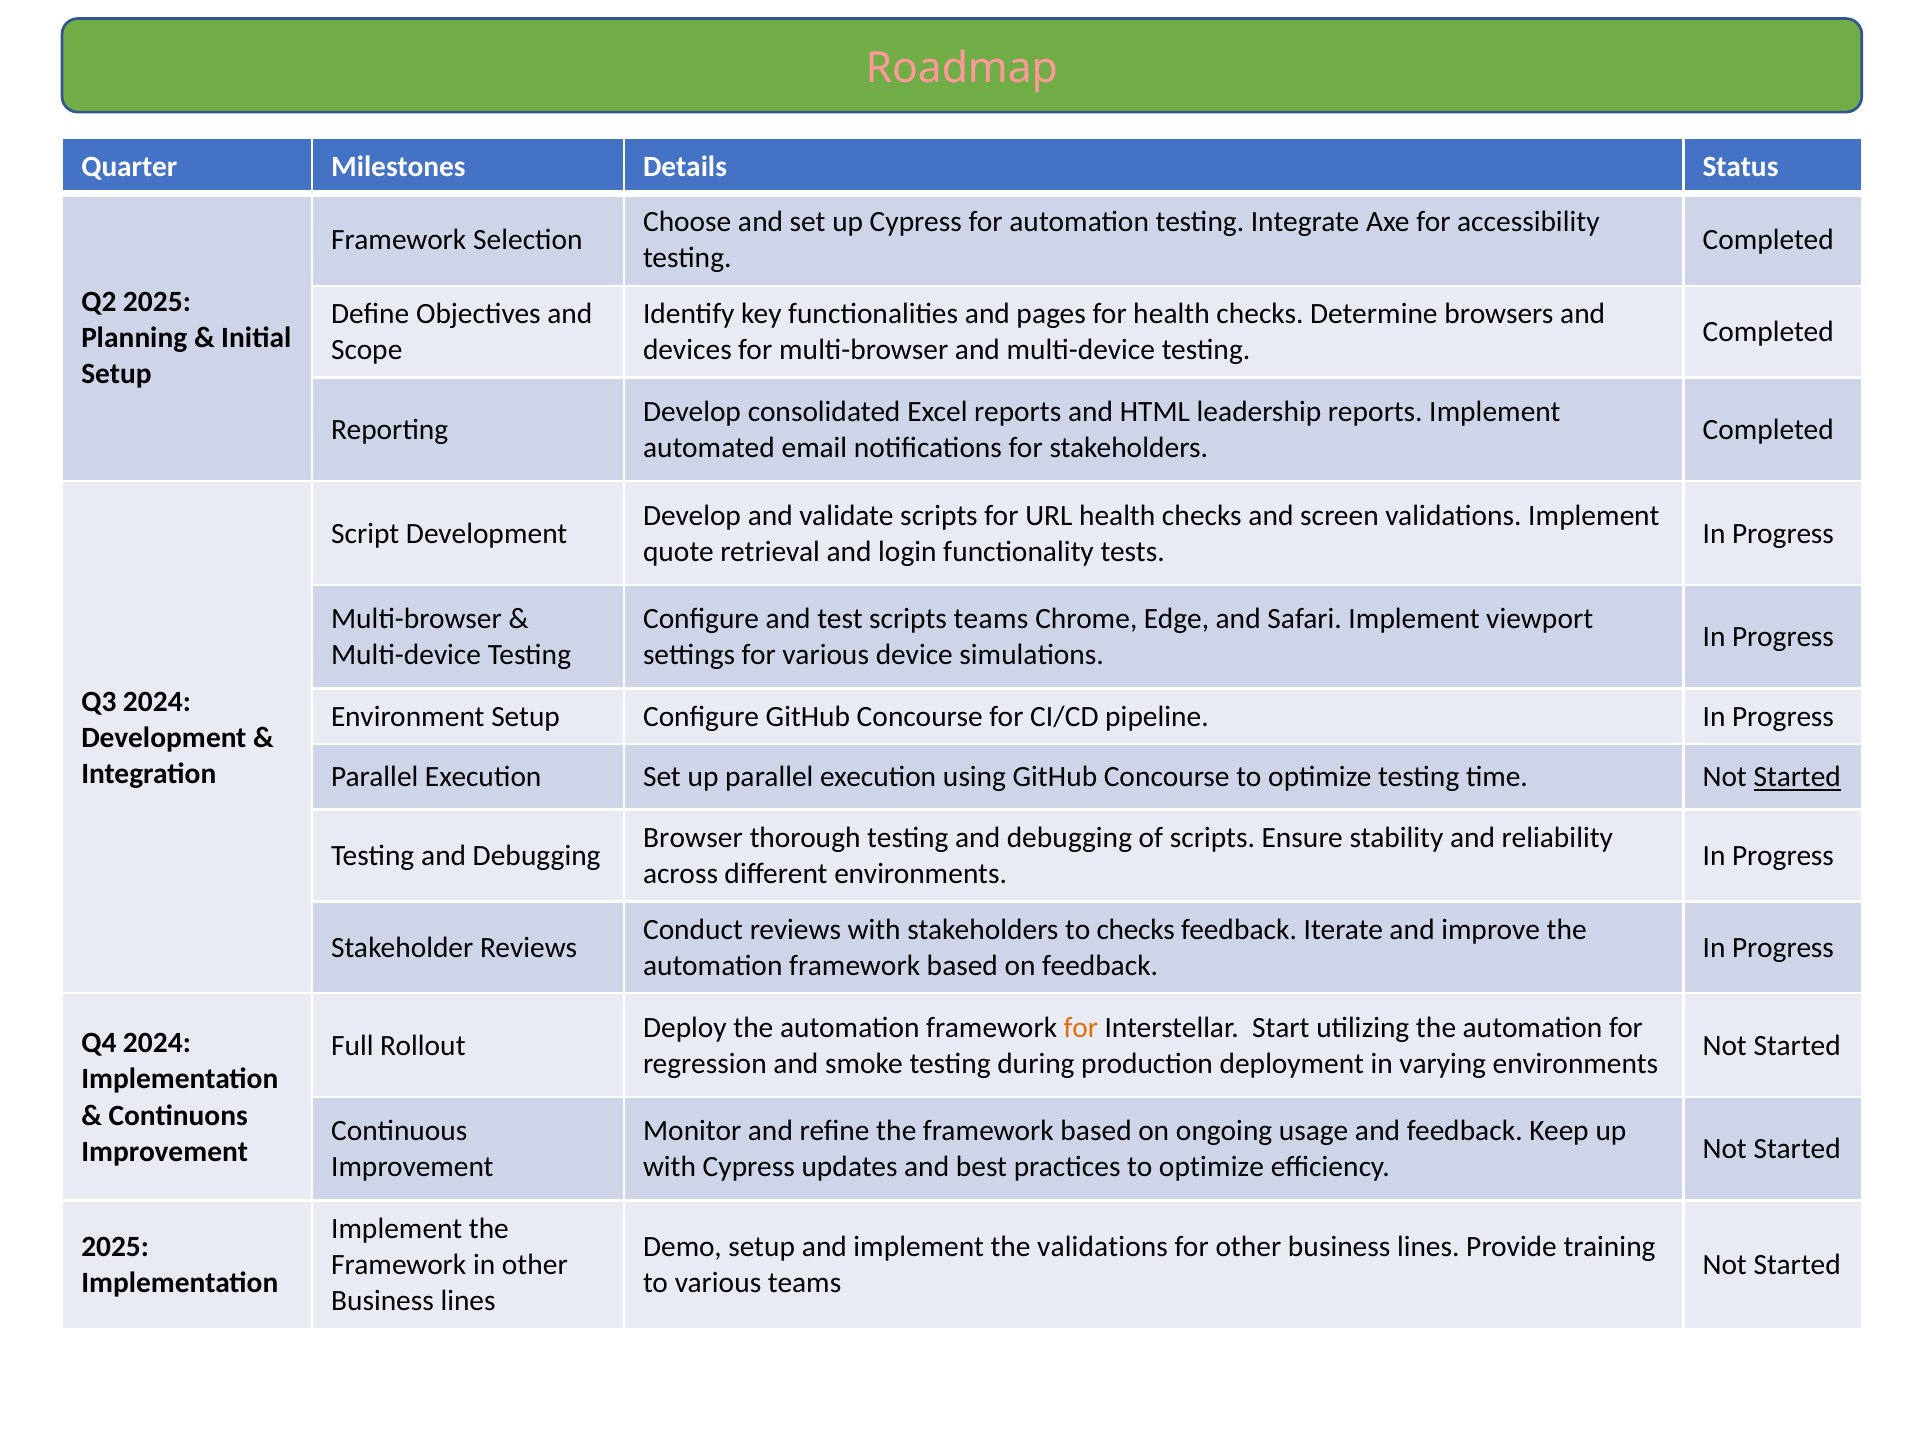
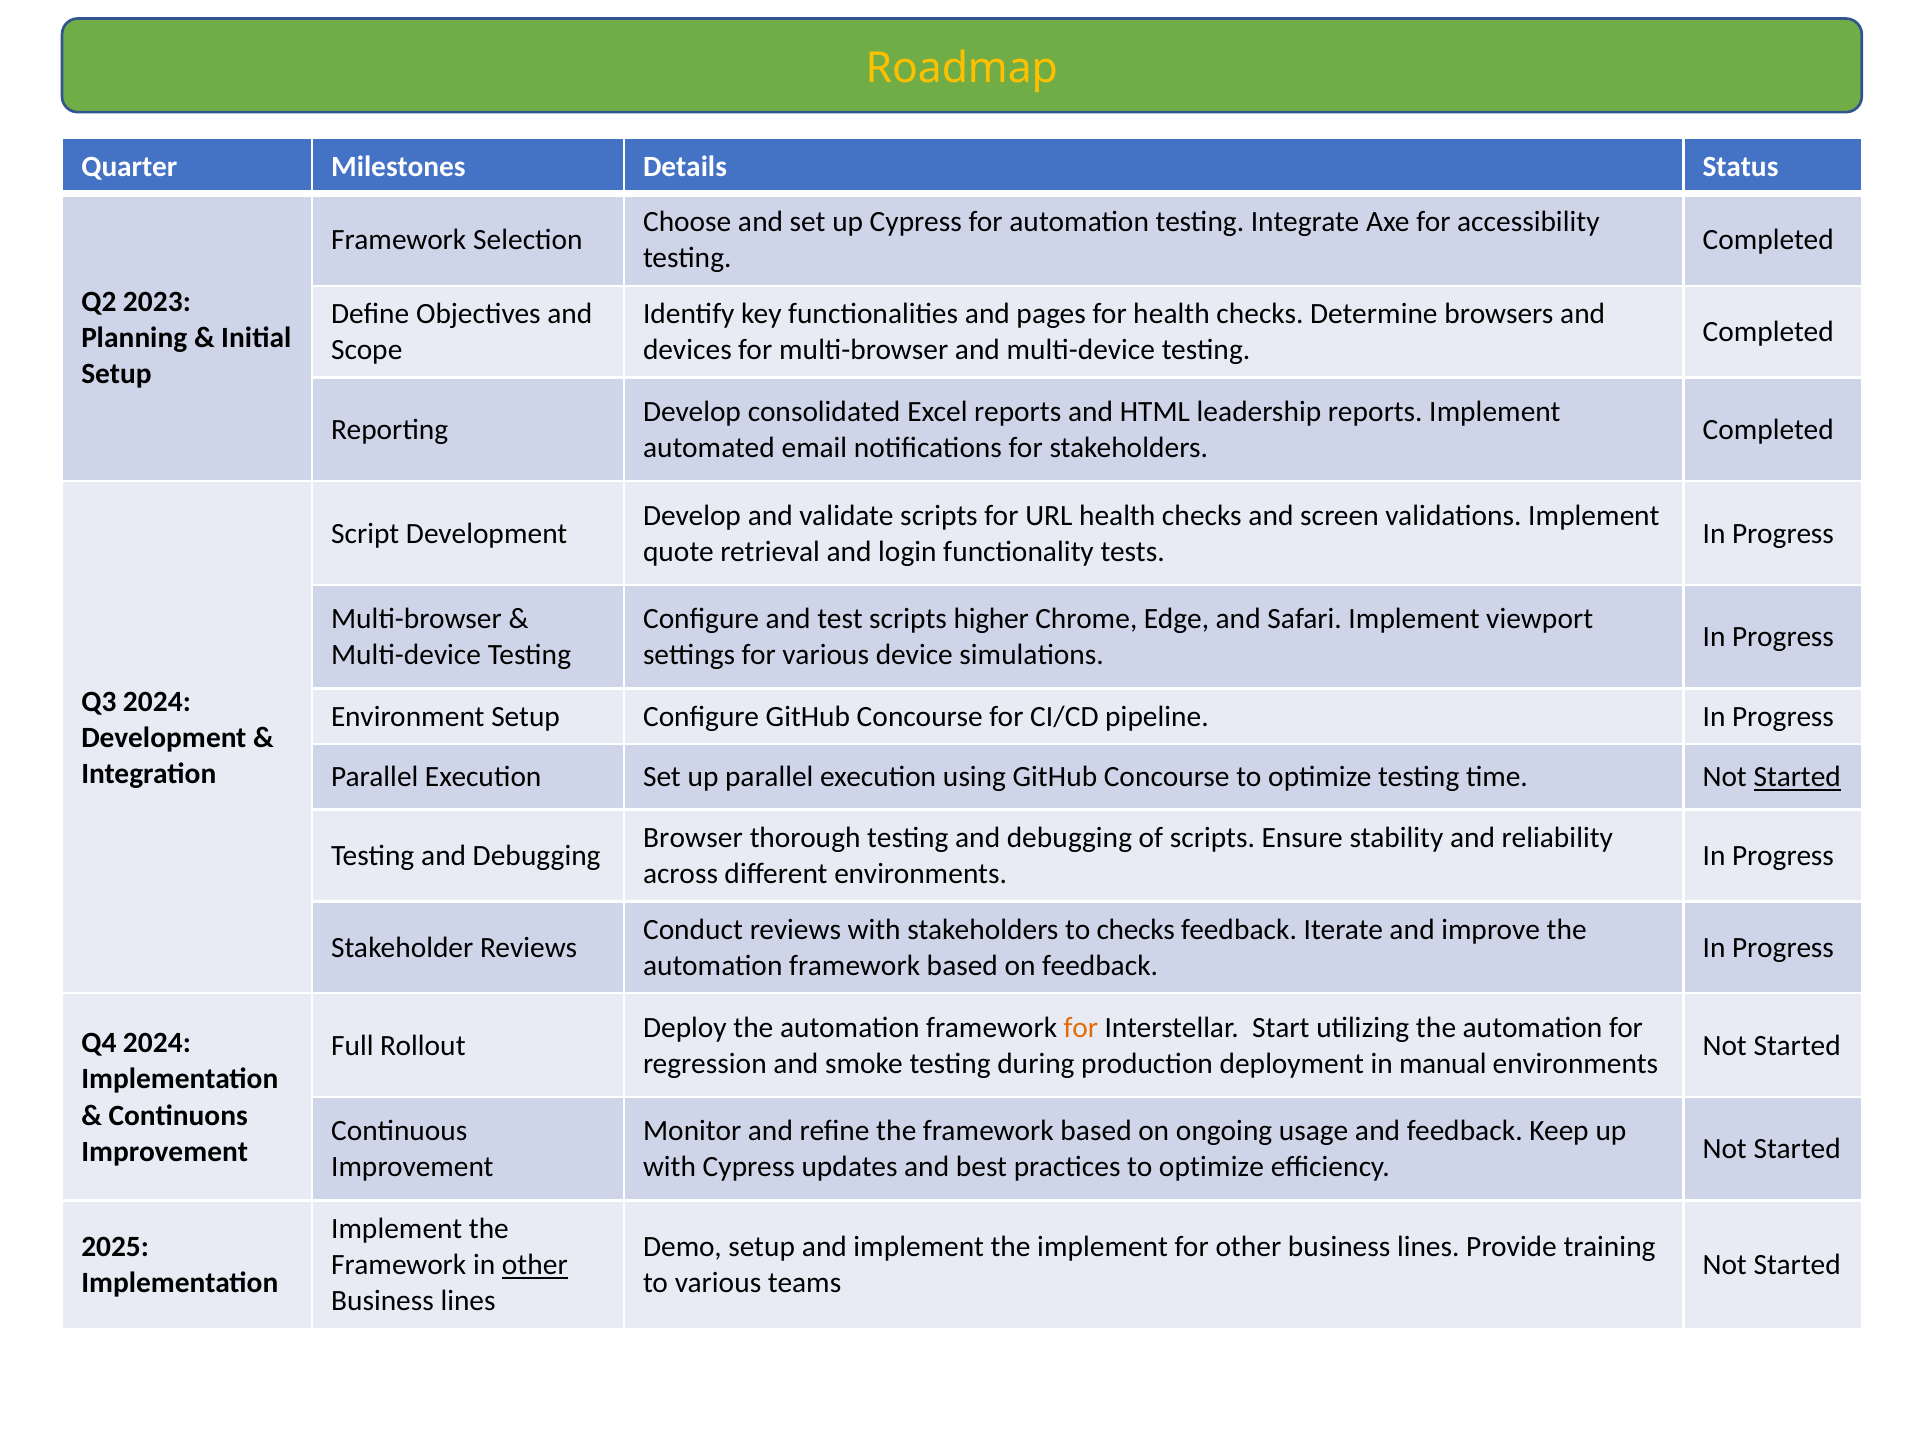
Roadmap colour: pink -> yellow (962, 68)
Q2 2025: 2025 -> 2023 (157, 302)
scripts teams: teams -> higher (991, 619)
varying: varying -> manual (1443, 1064)
the validations: validations -> implement (1103, 1247)
other underline: none -> present (535, 1265)
